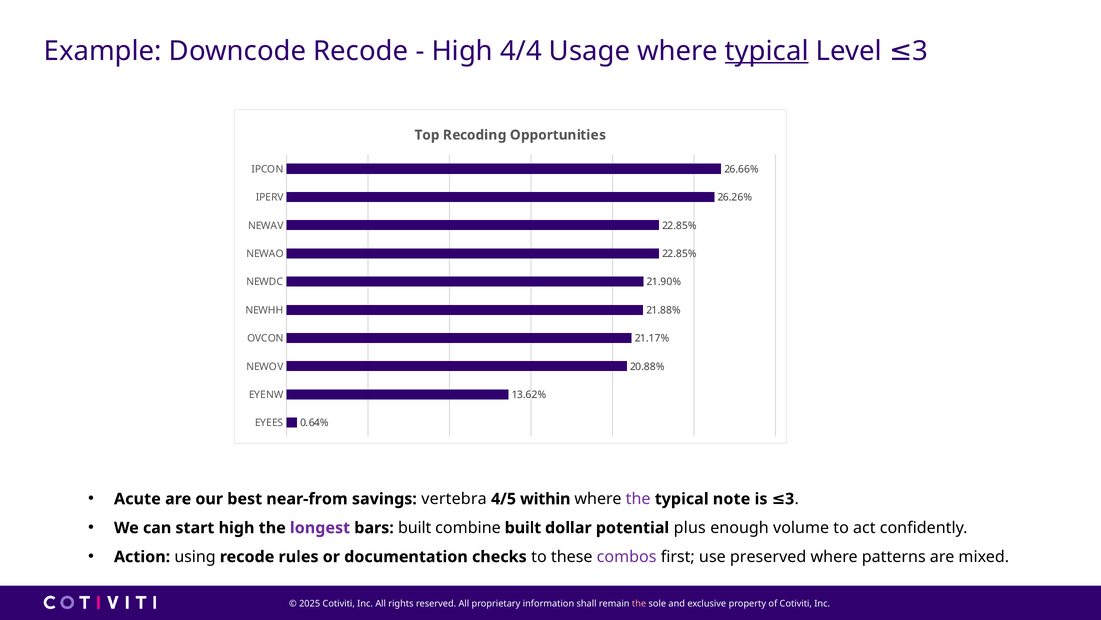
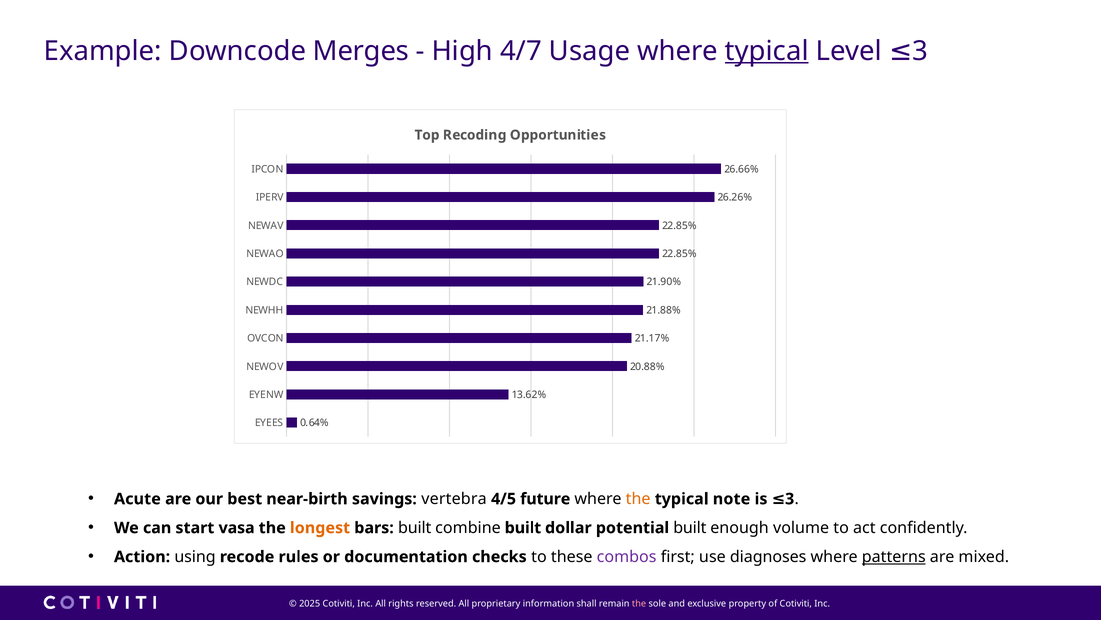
Downcode Recode: Recode -> Merges (361, 51)
4/4: 4/4 -> 4/7 (521, 51)
near-from: near-from -> near-birth (307, 498)
within: within -> future (545, 498)
the colour: purple -> orange (638, 498)
start high: high -> vasa (237, 527)
longest colour: purple -> orange (320, 527)
potential plus: plus -> built (690, 527)
preserved: preserved -> diagnoses (768, 556)
patterns underline: none -> present (894, 556)
